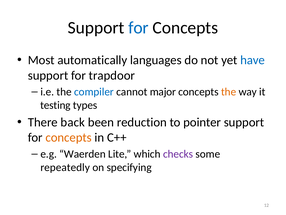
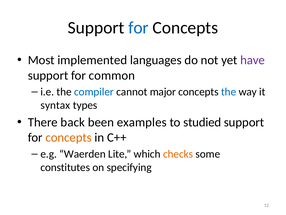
automatically: automatically -> implemented (92, 60)
have colour: blue -> purple (253, 60)
trapdoor: trapdoor -> common (112, 75)
the colour: orange -> blue (229, 92)
testing: testing -> syntax (55, 105)
reduction: reduction -> examples (142, 122)
pointer: pointer -> studied (202, 122)
checks colour: purple -> orange (178, 154)
repeatedly: repeatedly -> constitutes (65, 167)
